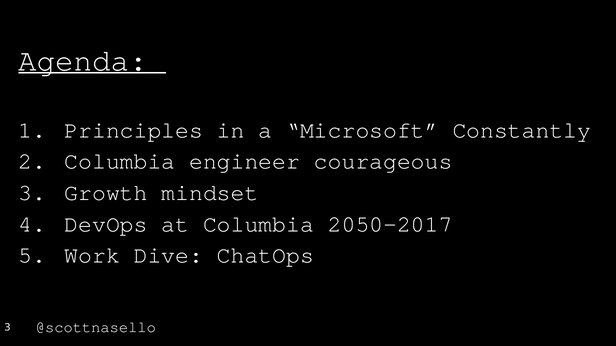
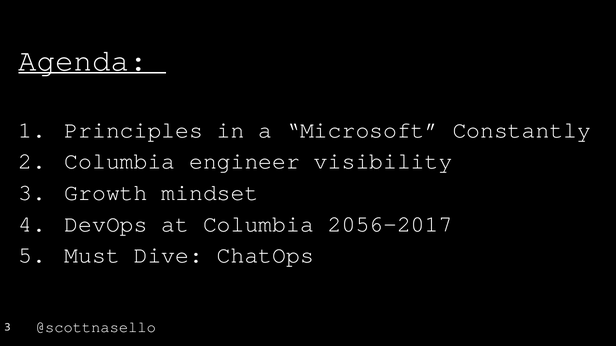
courageous: courageous -> visibility (383, 162)
2050-2017: 2050-2017 -> 2056-2017 (390, 224)
Work: Work -> Must (92, 256)
